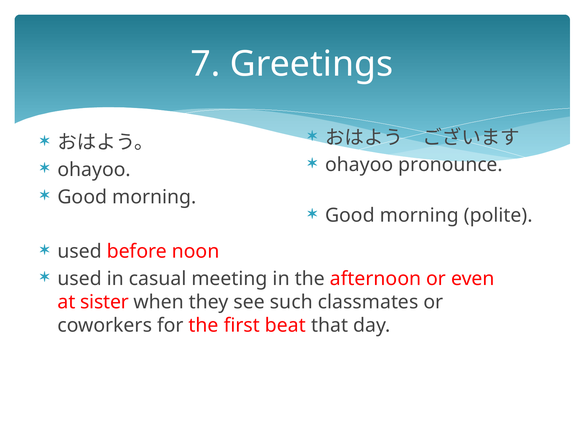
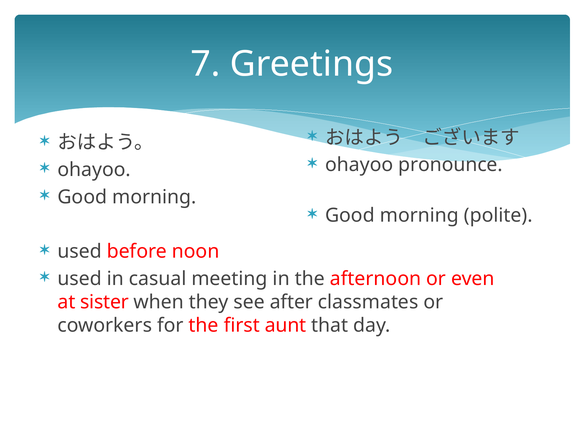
such: such -> after (291, 302)
beat: beat -> aunt (286, 325)
